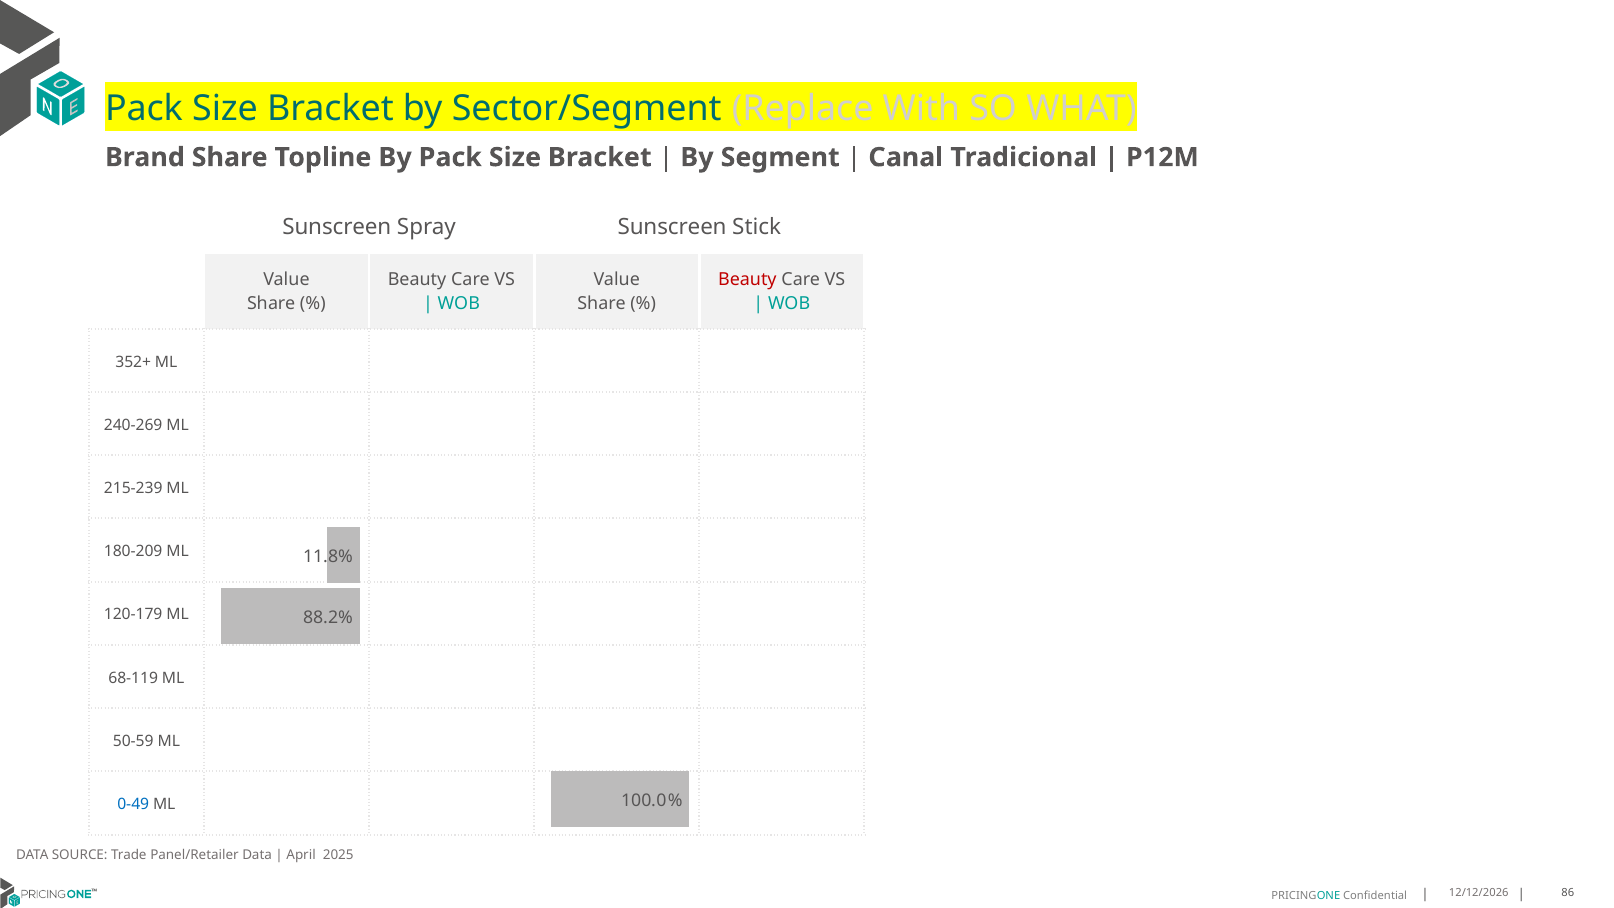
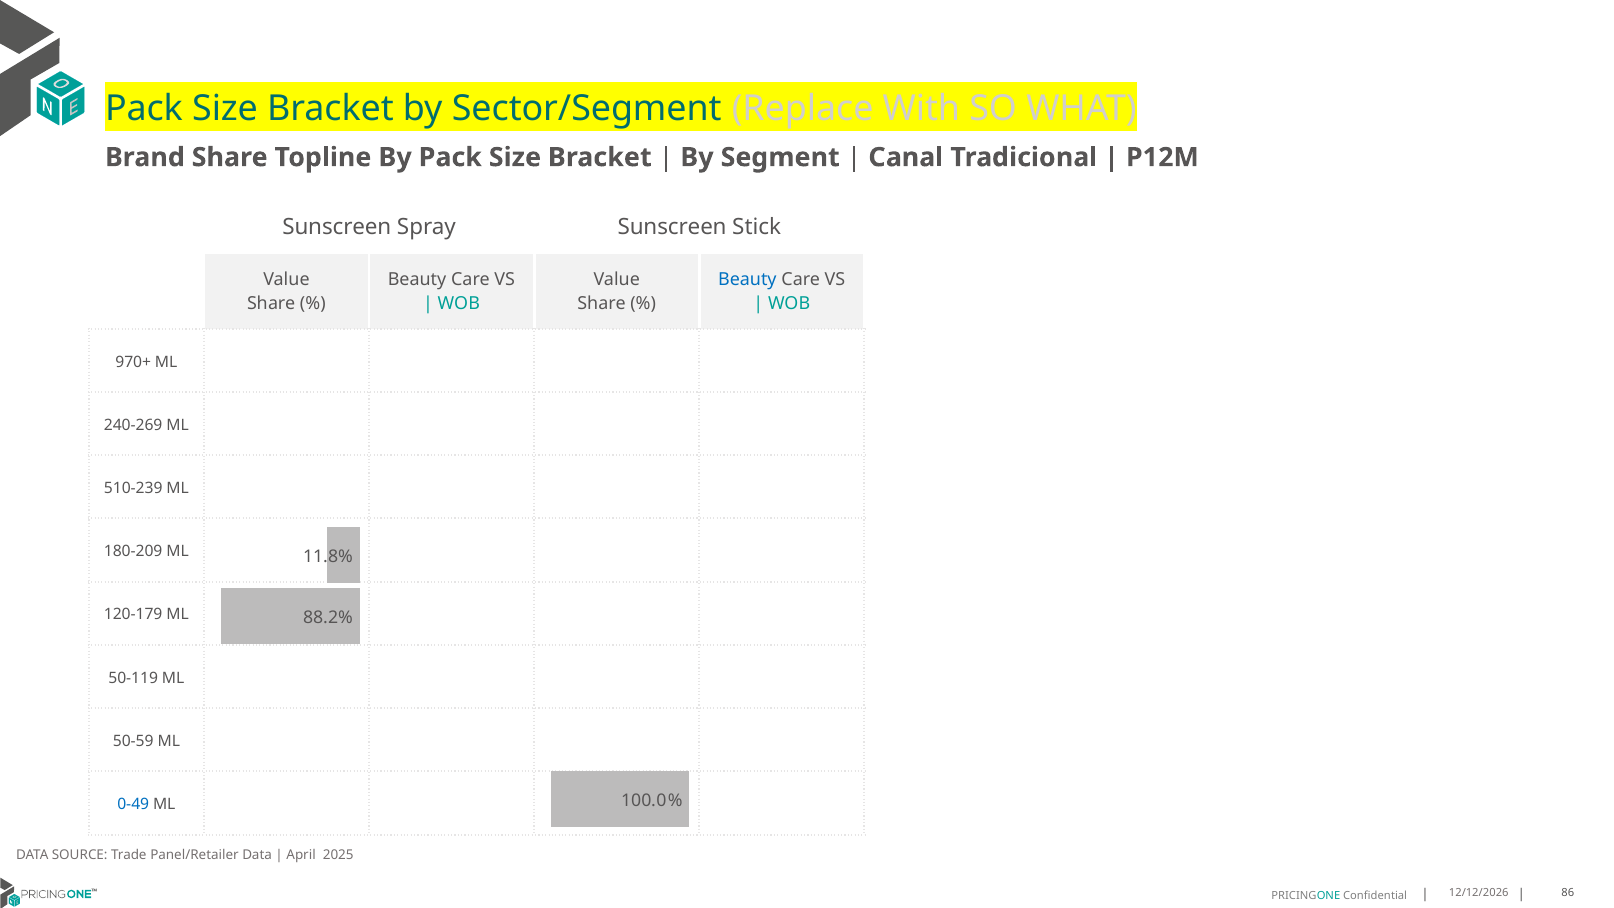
Beauty colour: red -> blue (747, 279)
352+: 352+ -> 970+ (133, 362)
215-239: 215-239 -> 510-239 (133, 488)
68-119: 68-119 -> 50-119 (133, 678)
